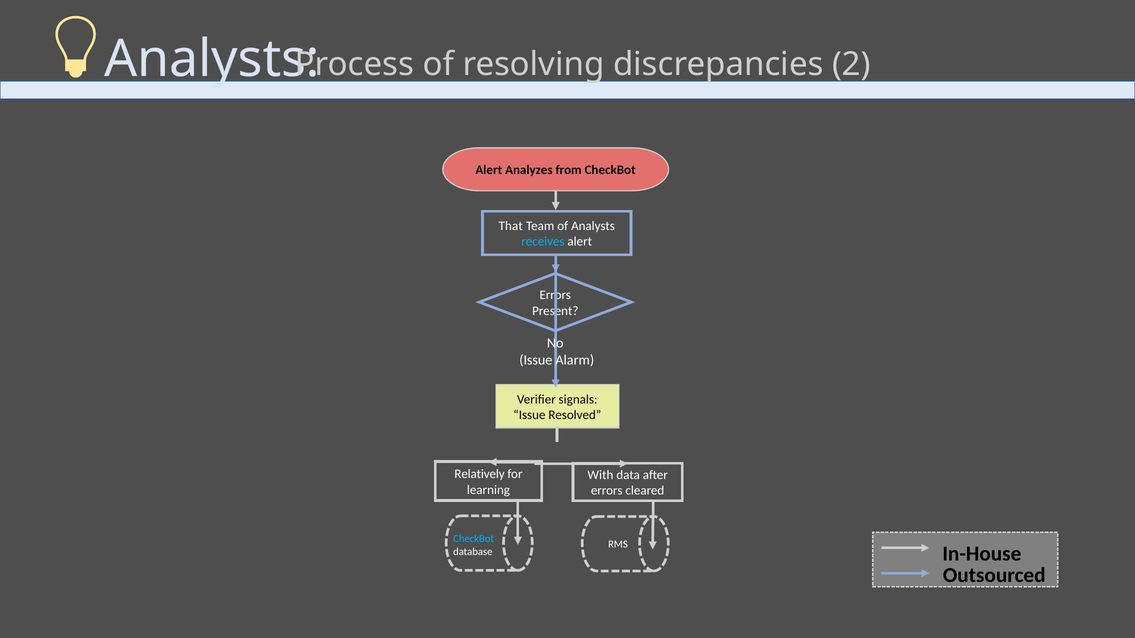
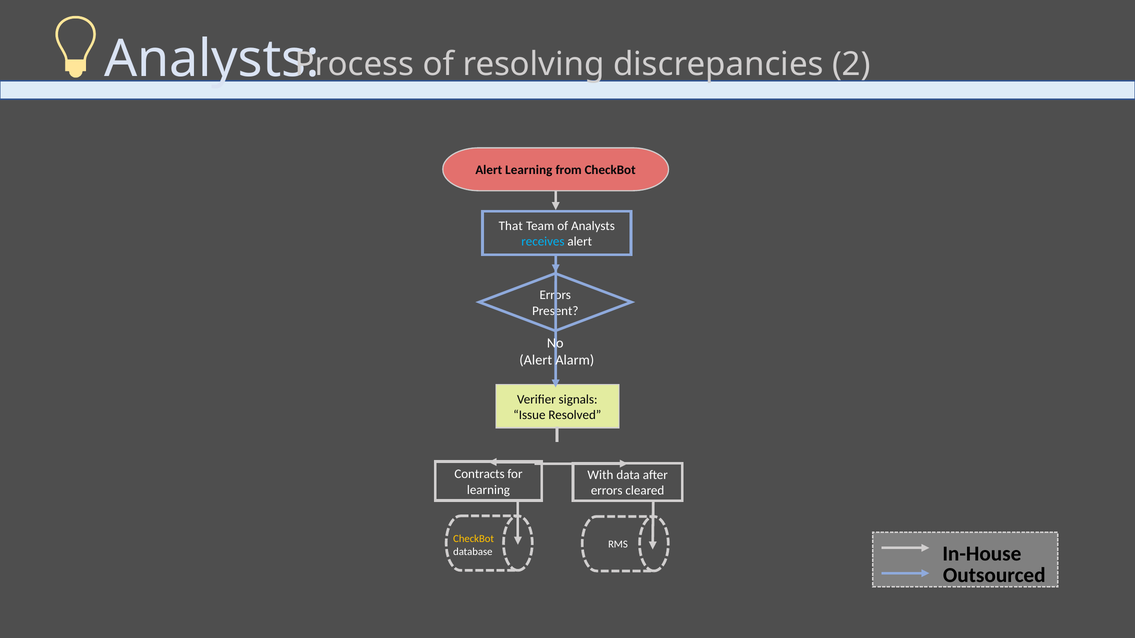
Alert Analyzes: Analyzes -> Learning (529, 170)
Issue: Issue -> Alert (536, 360)
Relatively: Relatively -> Contracts (480, 474)
CheckBot colour: light blue -> yellow (474, 539)
